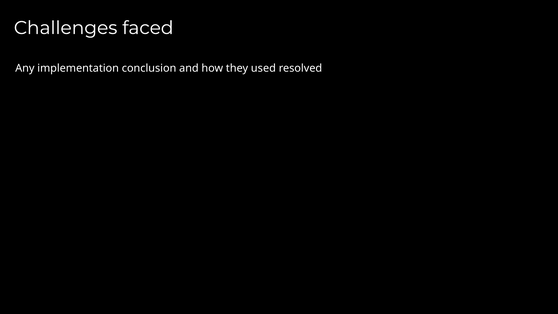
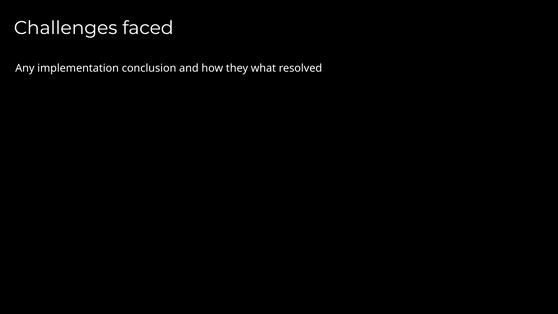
used: used -> what (263, 68)
